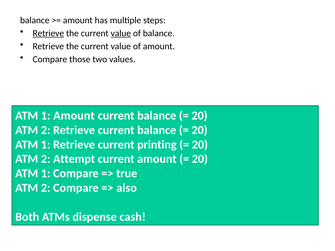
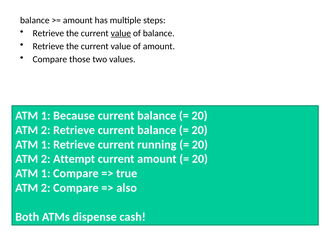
Retrieve underline: present -> none (48, 33)
1 Amount: Amount -> Because (74, 116)
printing: printing -> running (157, 145)
